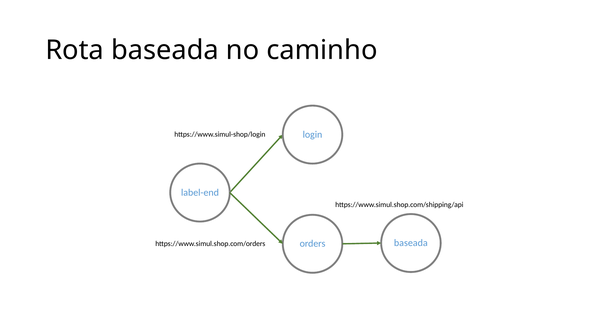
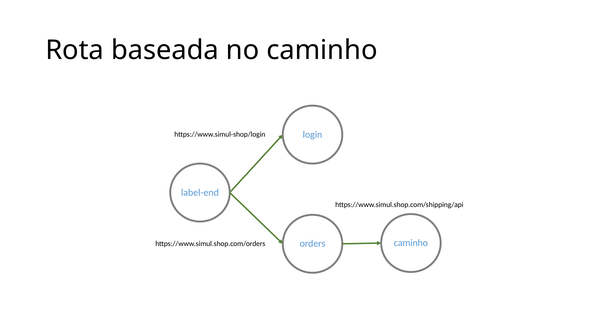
baseada: baseada -> caminho (411, 243)
